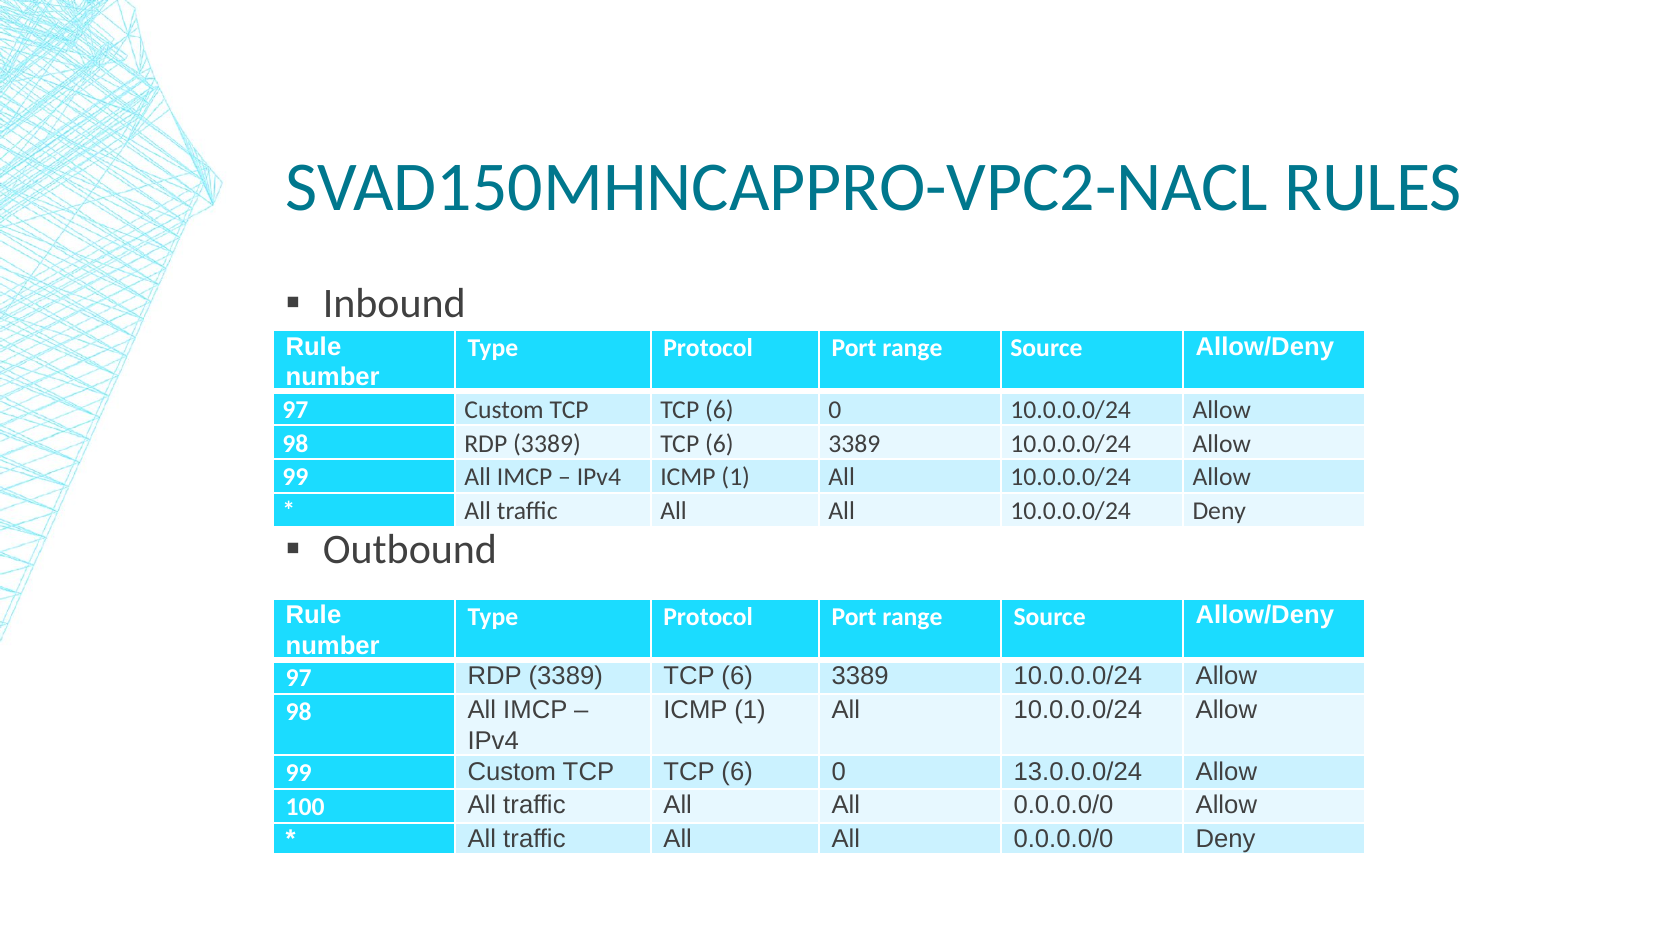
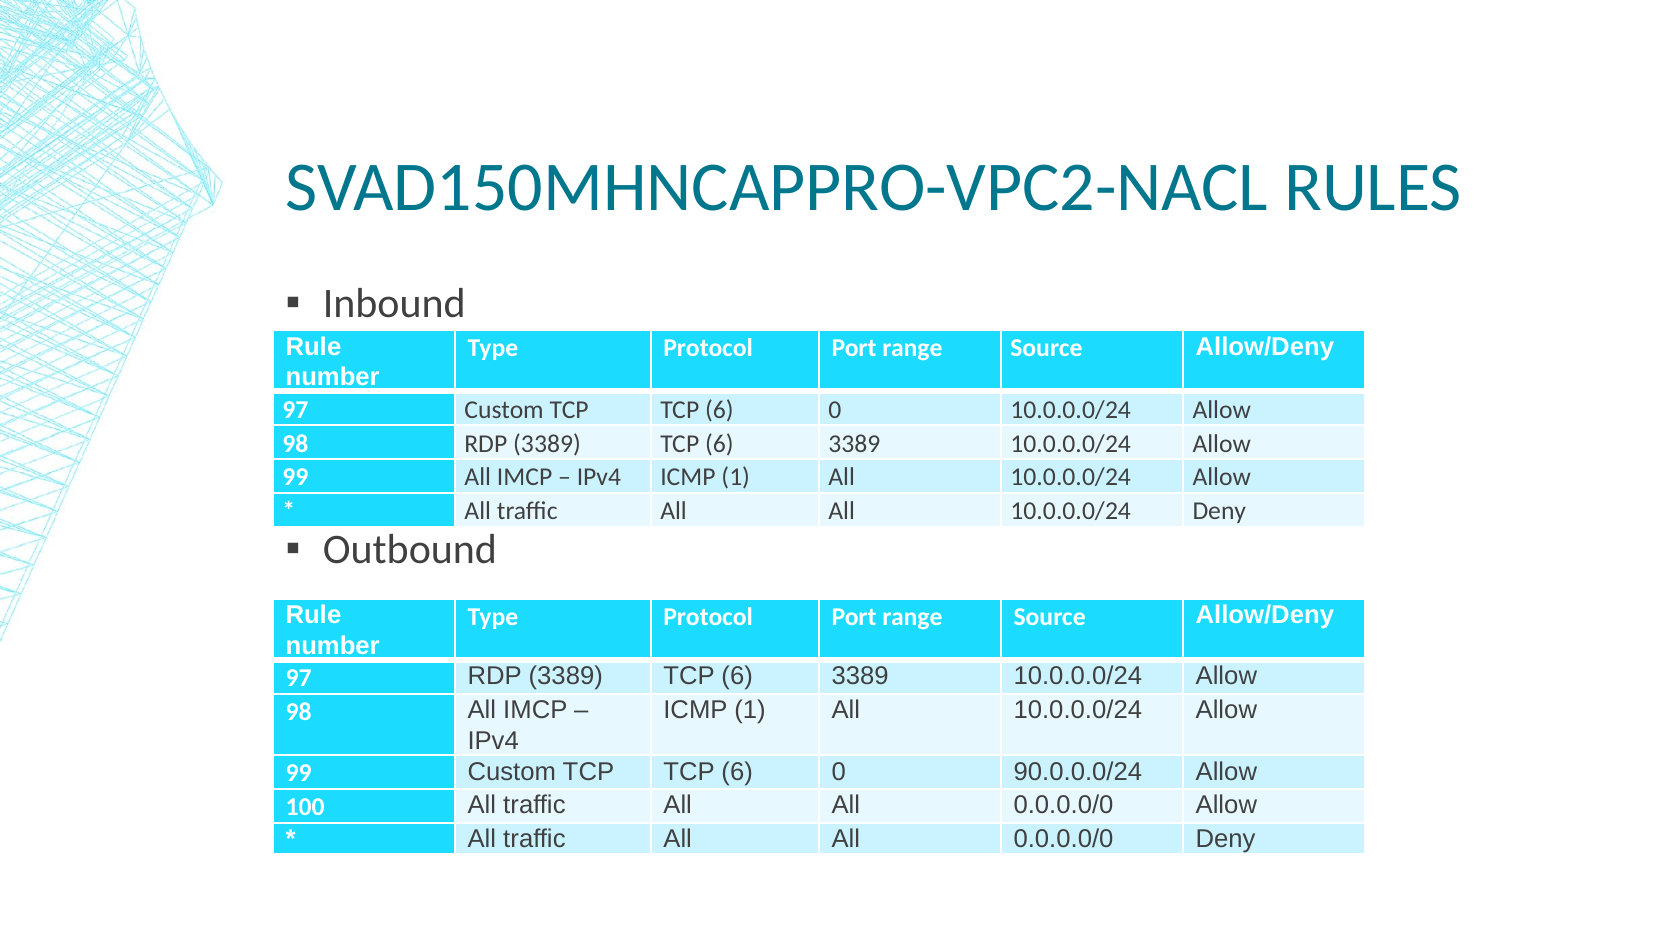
13.0.0.0/24: 13.0.0.0/24 -> 90.0.0.0/24 (1078, 772)
